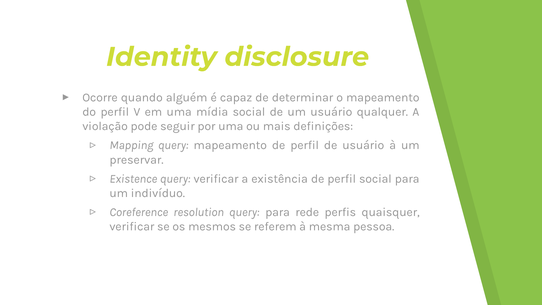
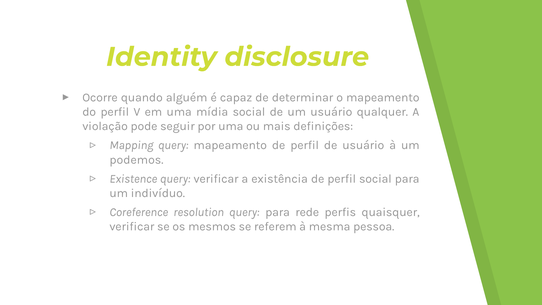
preservar: preservar -> podemos (136, 160)
